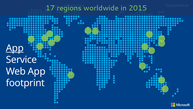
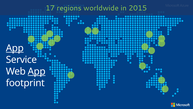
App underline: none -> present (37, 71)
